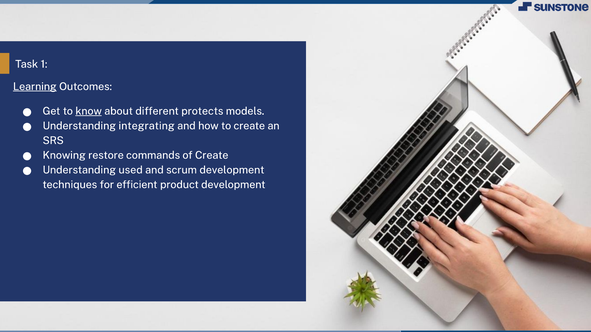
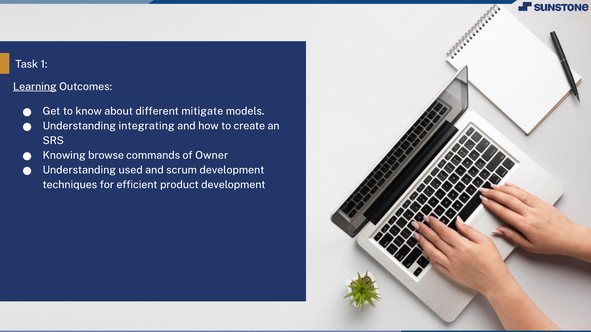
know underline: present -> none (89, 111)
protects: protects -> mitigate (202, 111)
restore: restore -> browse (106, 155)
of Create: Create -> Owner (212, 155)
